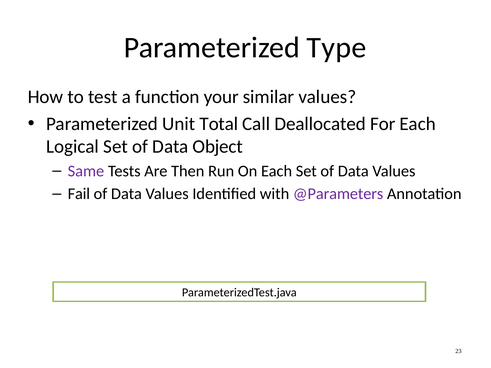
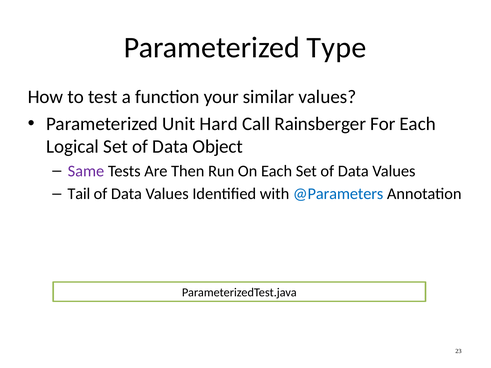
Total: Total -> Hard (219, 124)
Deallocated: Deallocated -> Rainsberger (320, 124)
Fail: Fail -> Tail (79, 194)
@Parameters colour: purple -> blue (338, 194)
